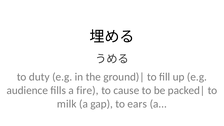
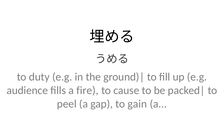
milk: milk -> peel (67, 104)
ears: ears -> gain (137, 104)
